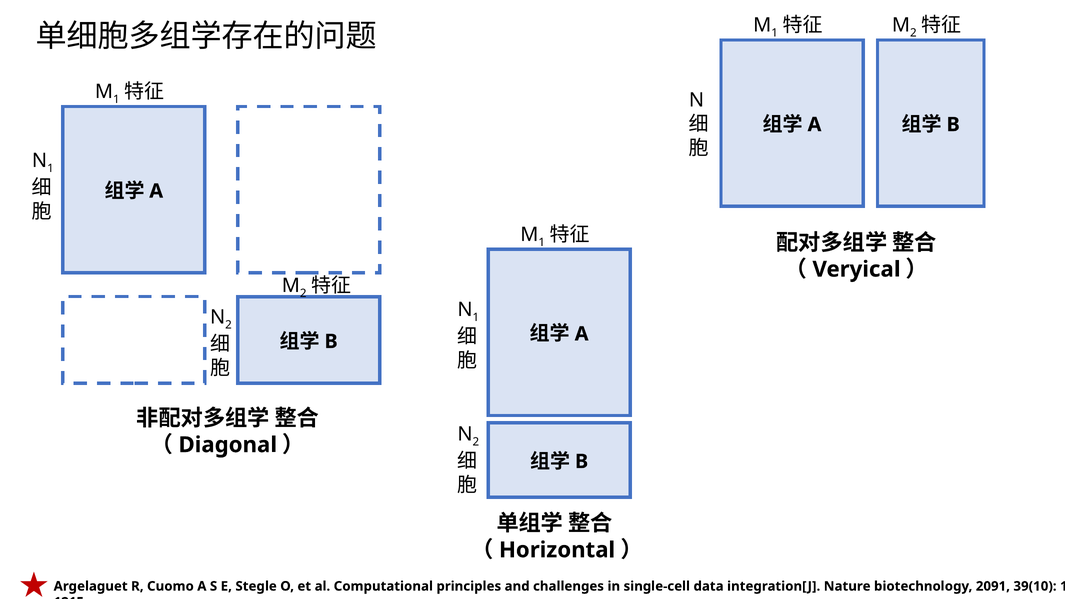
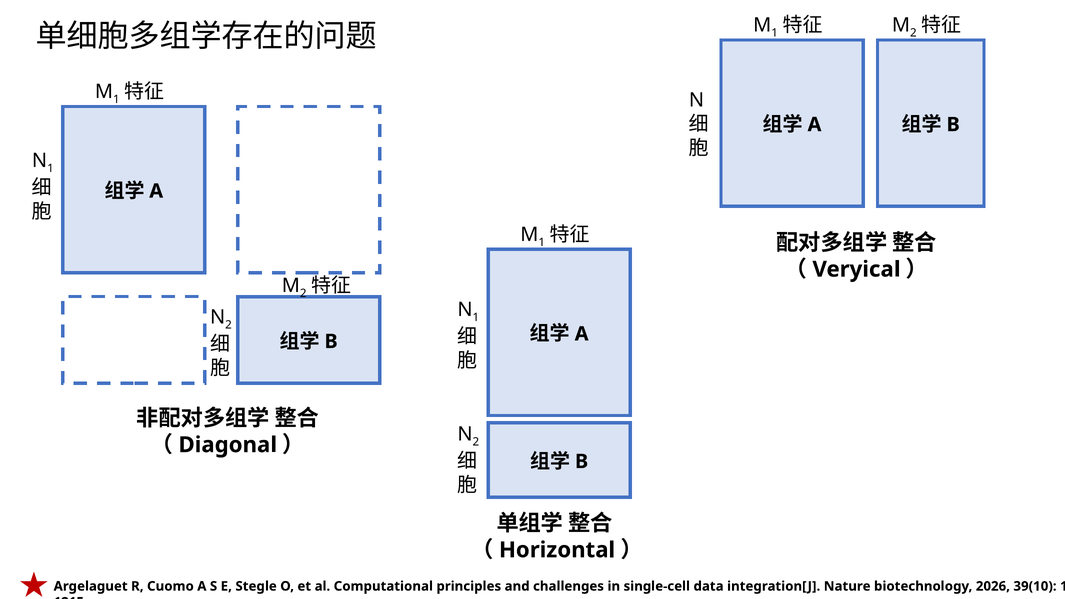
2091: 2091 -> 2026 (993, 586)
